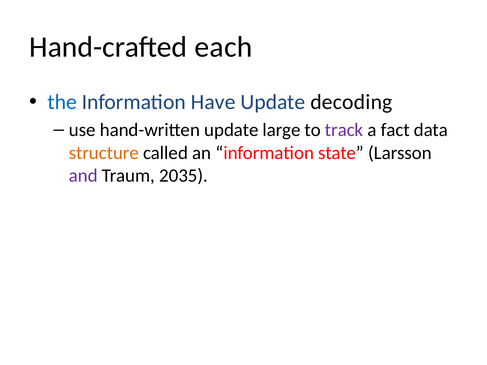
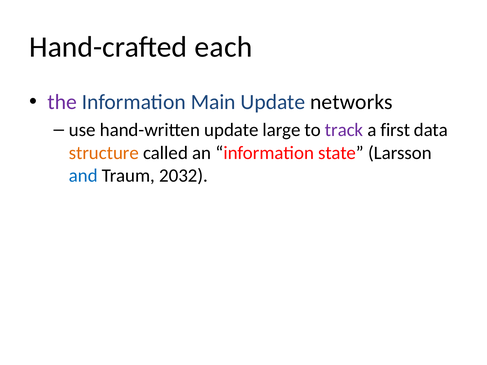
the colour: blue -> purple (62, 102)
Have: Have -> Main (213, 102)
decoding: decoding -> networks (351, 102)
fact: fact -> first (395, 130)
and colour: purple -> blue (83, 176)
2035: 2035 -> 2032 (184, 176)
